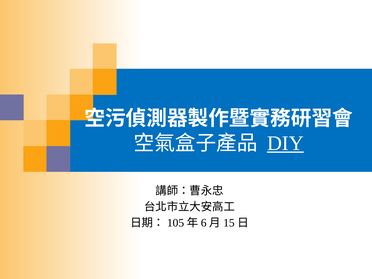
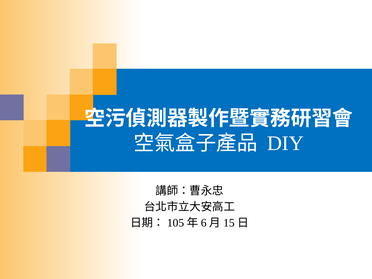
DIY underline: present -> none (285, 143)
